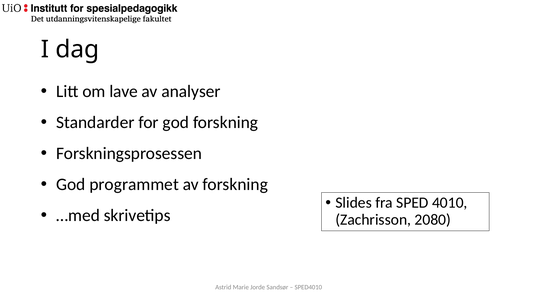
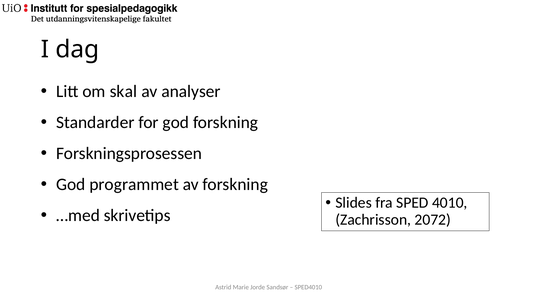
lave: lave -> skal (123, 91)
2080: 2080 -> 2072 (433, 220)
